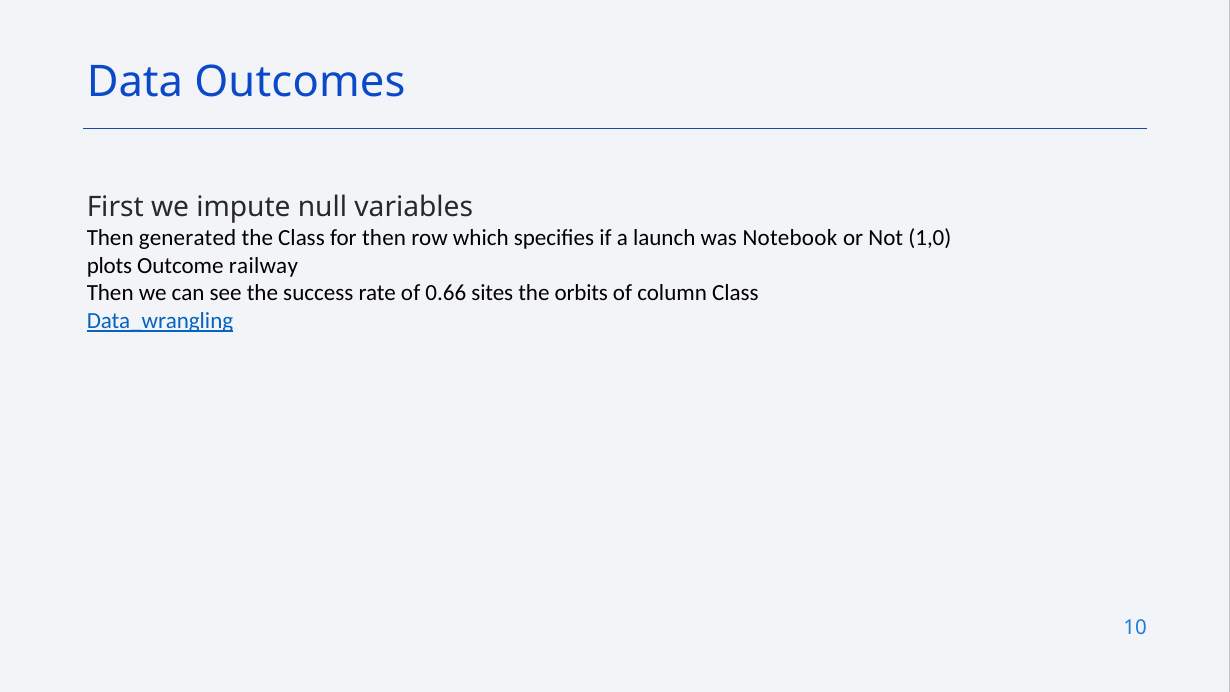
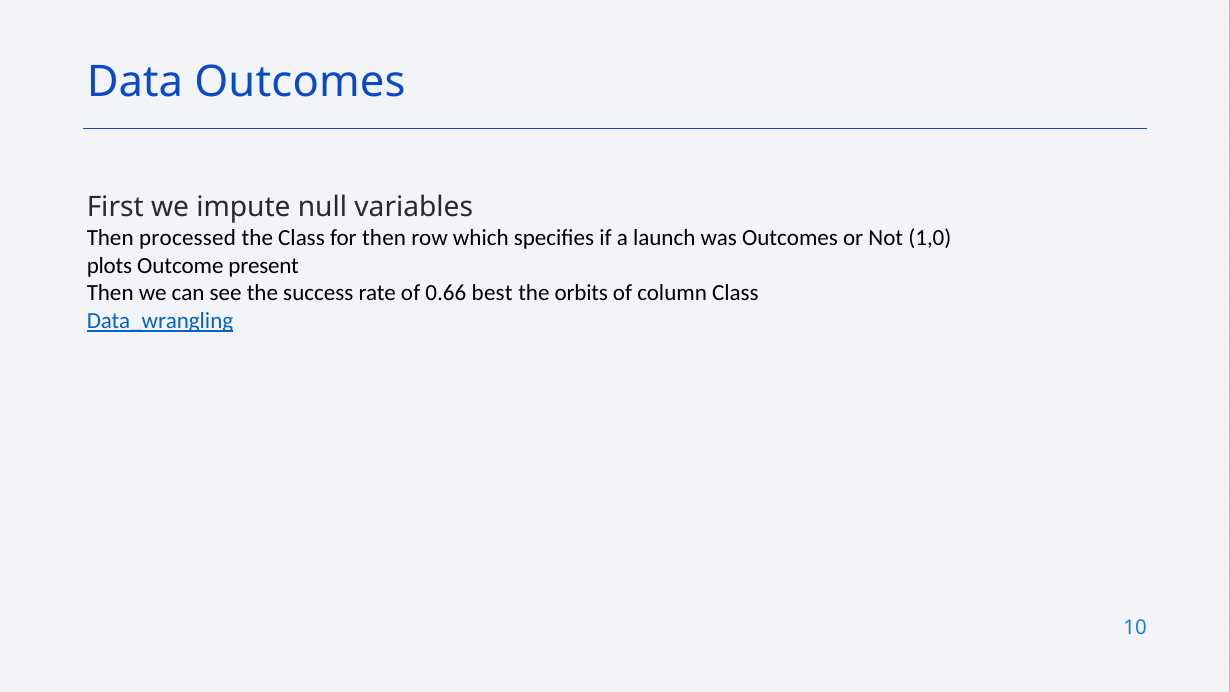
generated: generated -> processed (188, 238)
was Notebook: Notebook -> Outcomes (790, 238)
railway: railway -> present (264, 266)
sites: sites -> best (492, 293)
